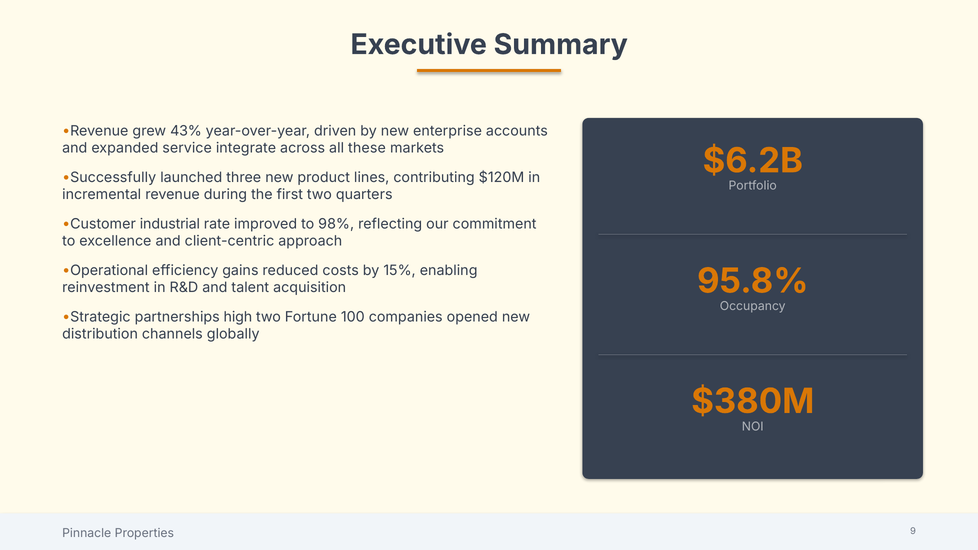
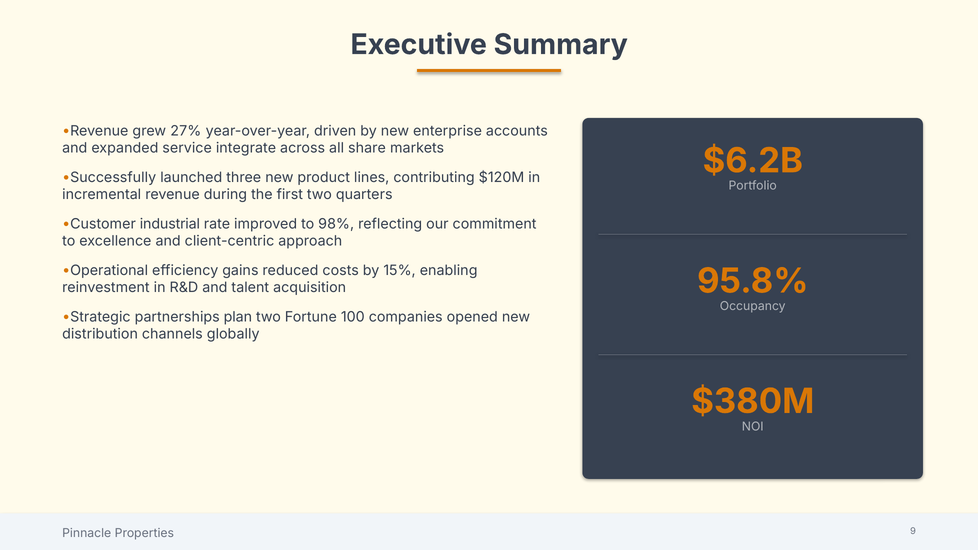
43%: 43% -> 27% (186, 131)
these: these -> share (367, 148)
high: high -> plan (238, 317)
